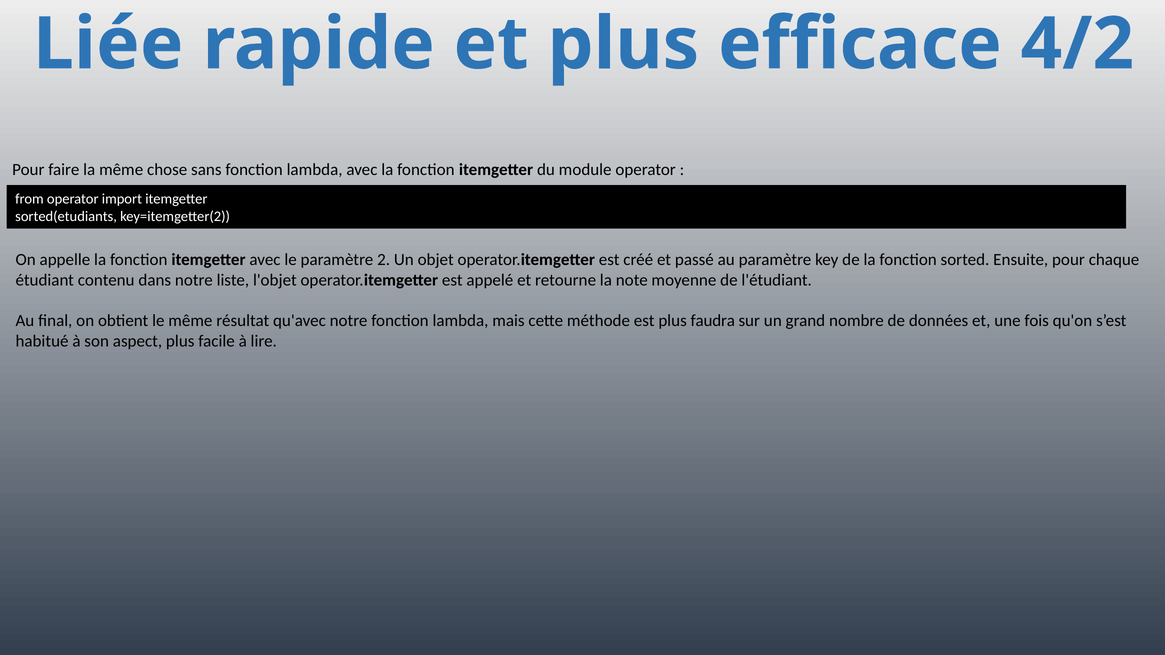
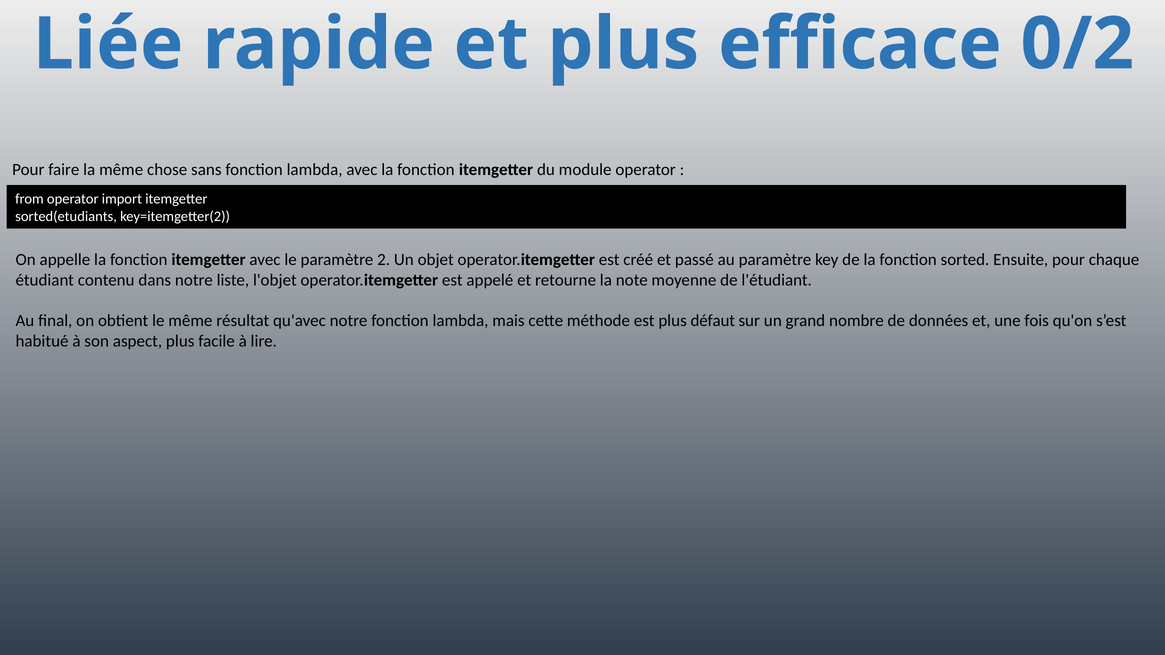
4/2: 4/2 -> 0/2 (1077, 44)
faudra: faudra -> défaut (713, 321)
